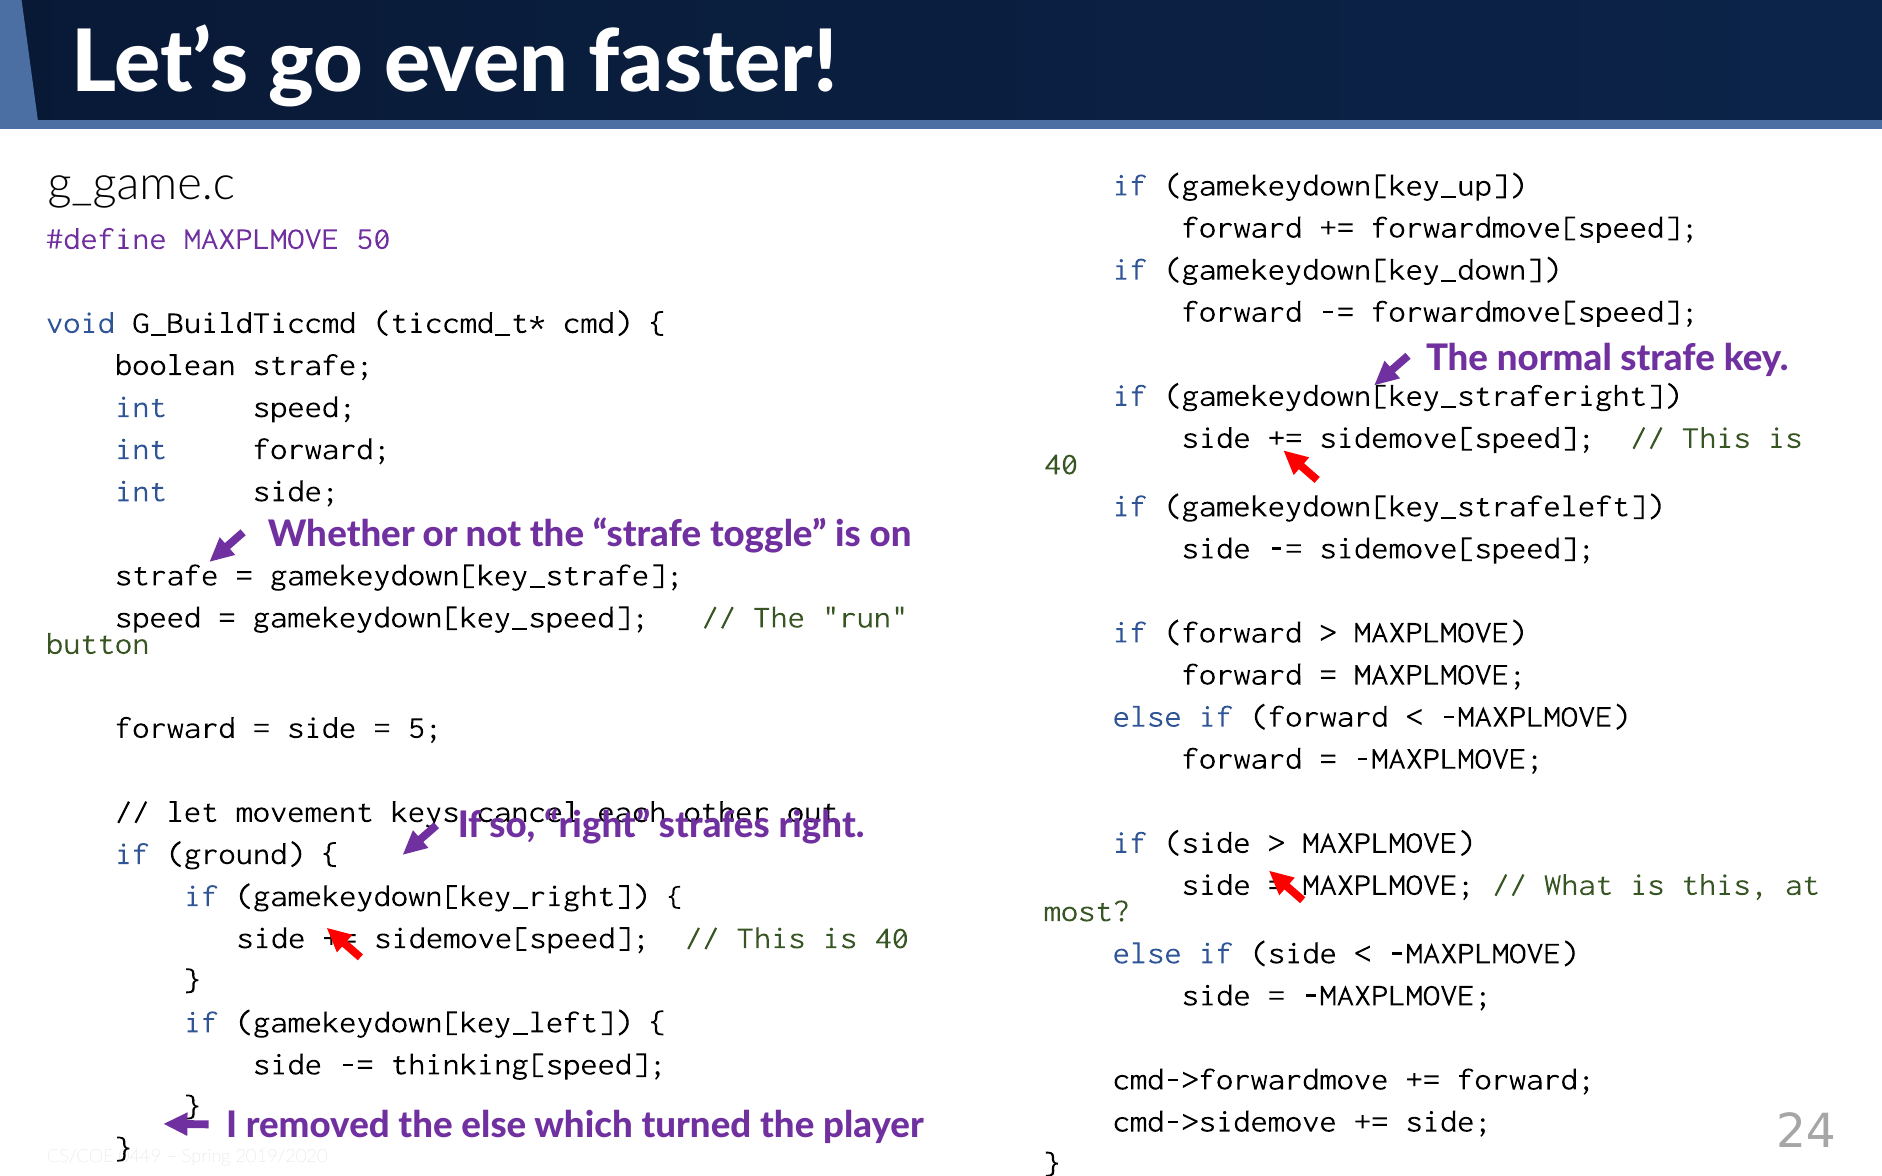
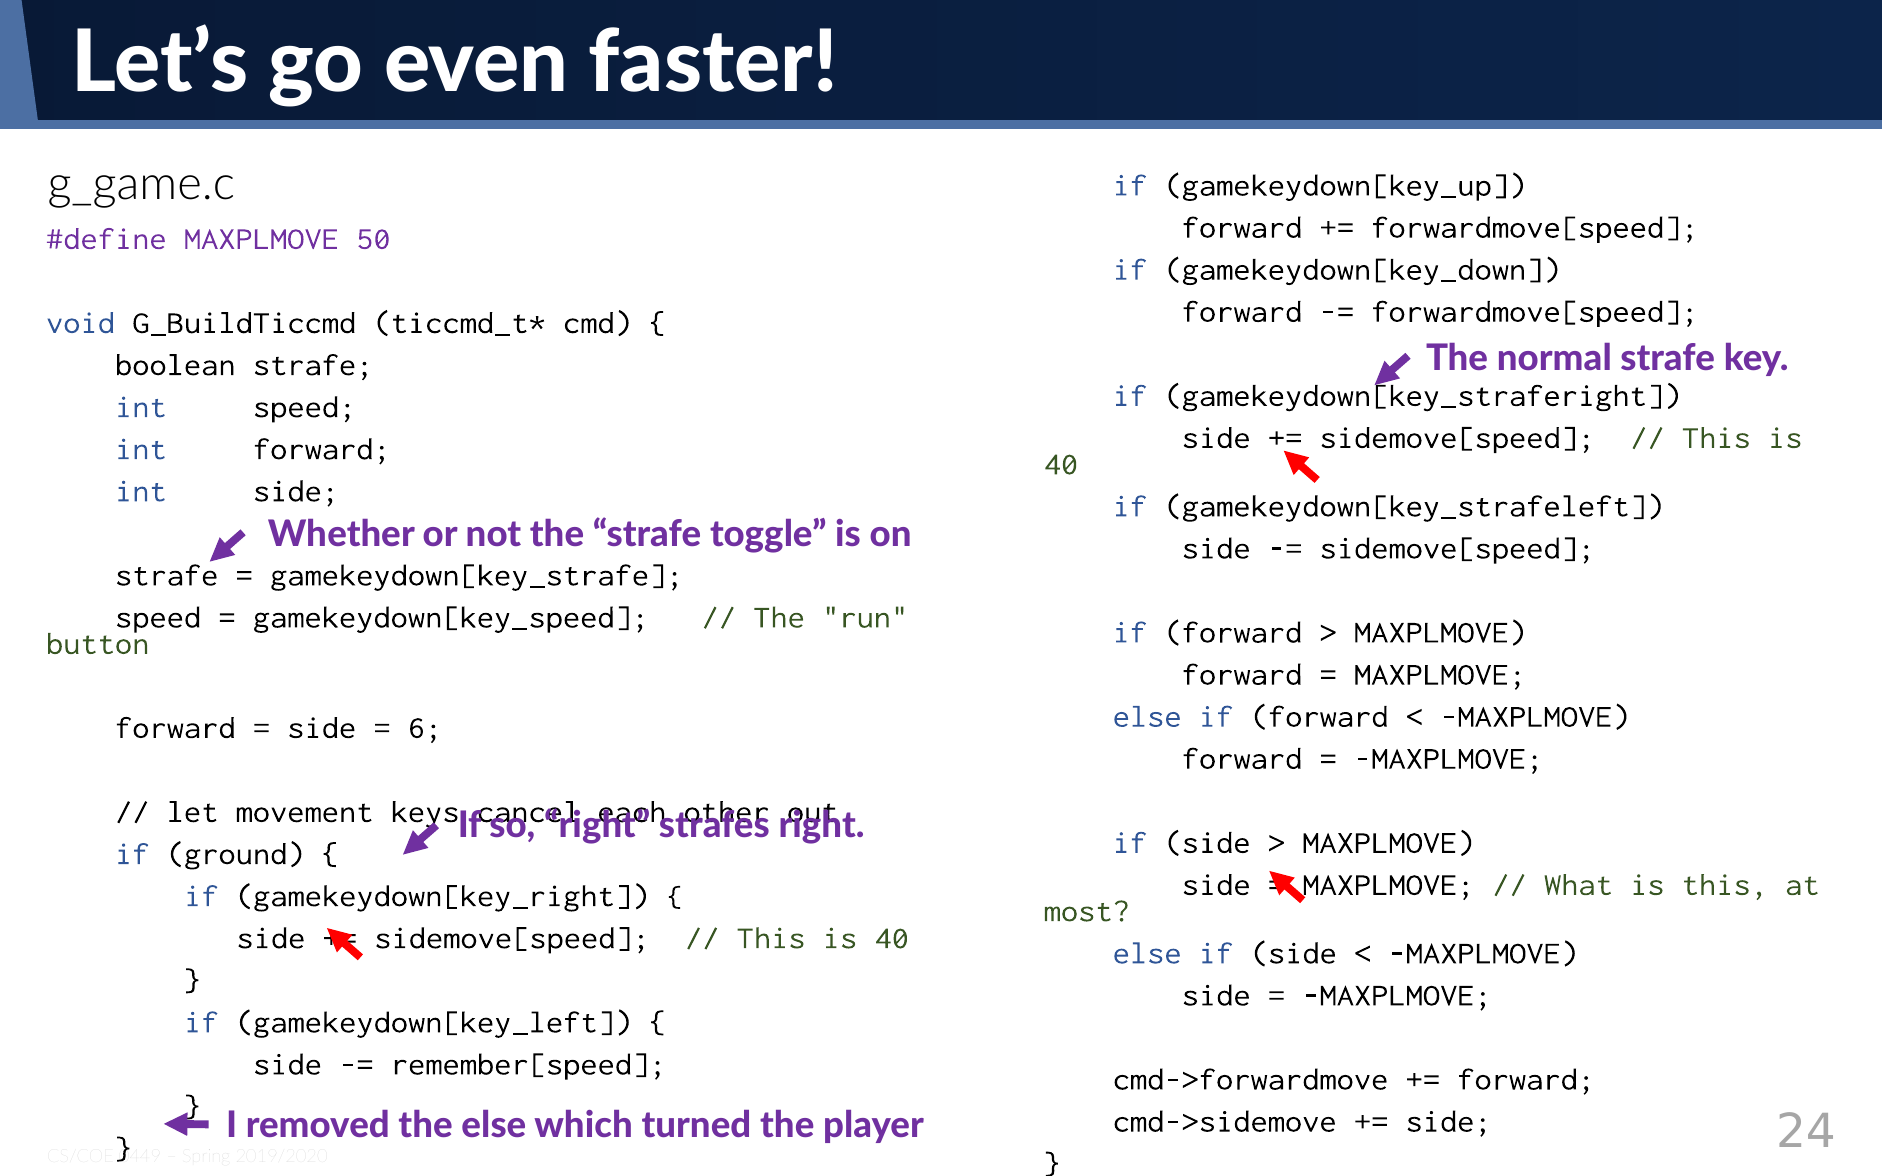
5: 5 -> 6 (425, 728)
thinking[speed: thinking[speed -> remember[speed (529, 1064)
